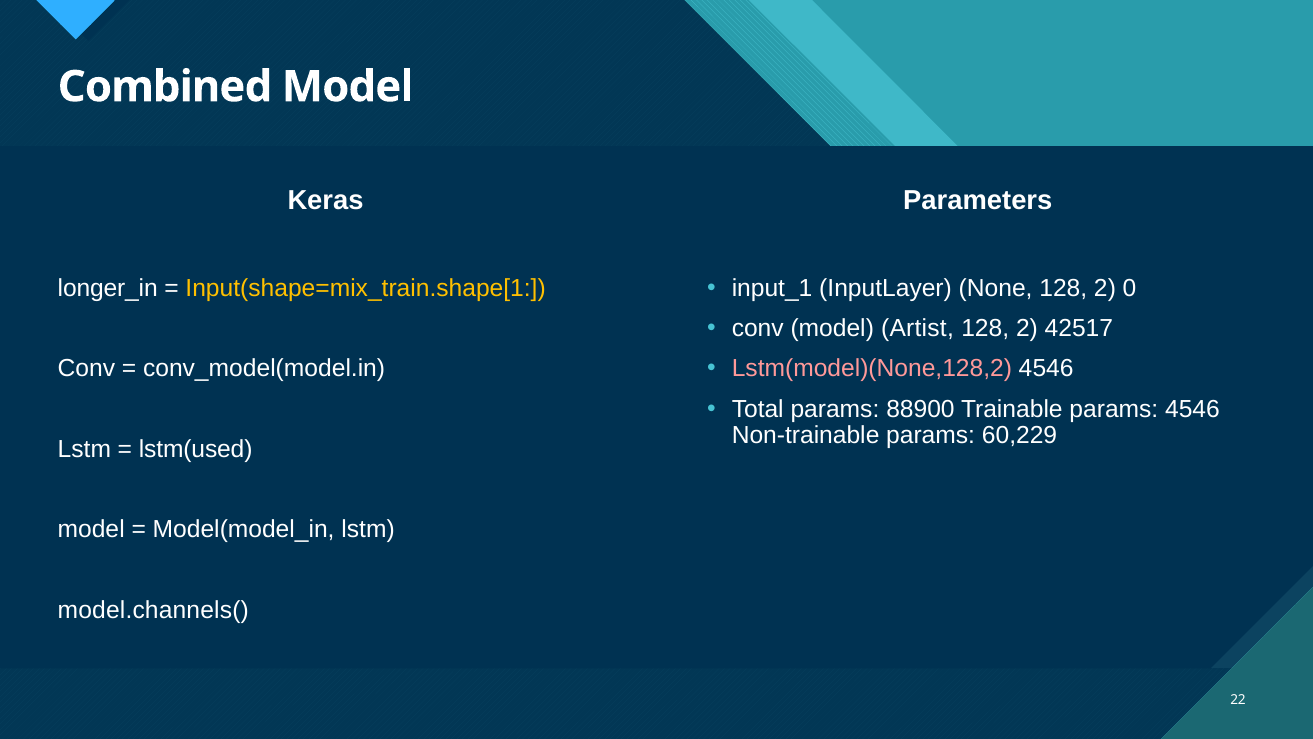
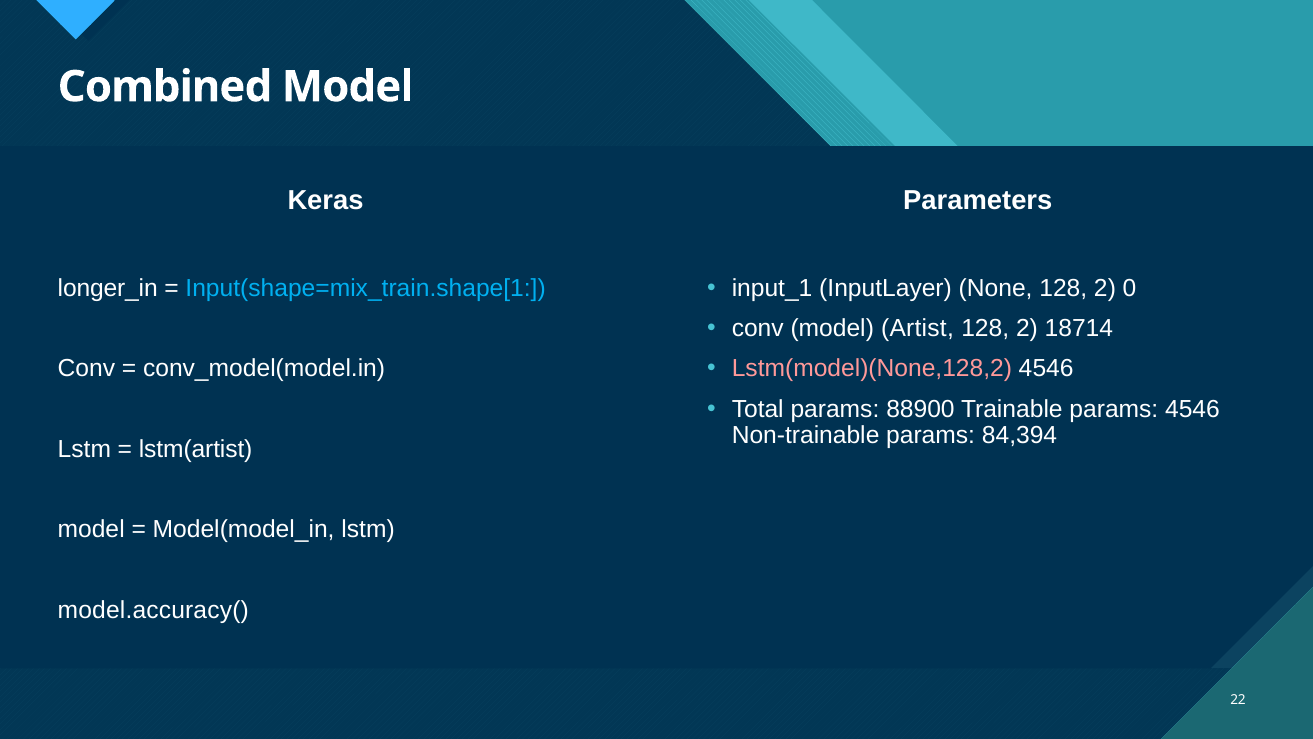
Input(shape=mix_train.shape[1 colour: yellow -> light blue (366, 288)
42517: 42517 -> 18714 (1079, 328)
60,229: 60,229 -> 84,394 (1020, 435)
lstm(used: lstm(used -> lstm(artist (196, 449)
model.channels(: model.channels( -> model.accuracy( (153, 610)
